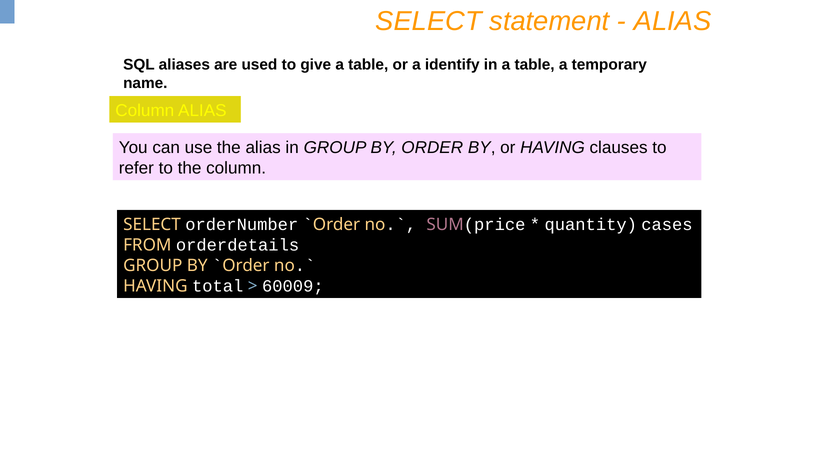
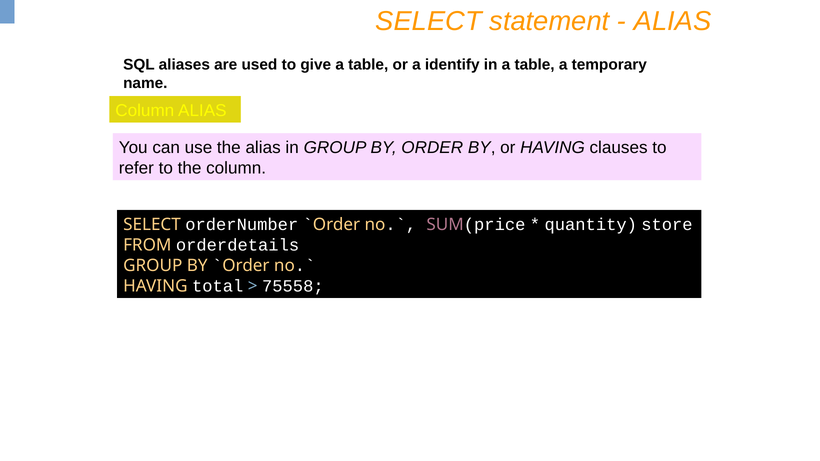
cases: cases -> store (667, 225)
60009: 60009 -> 75558 (293, 286)
